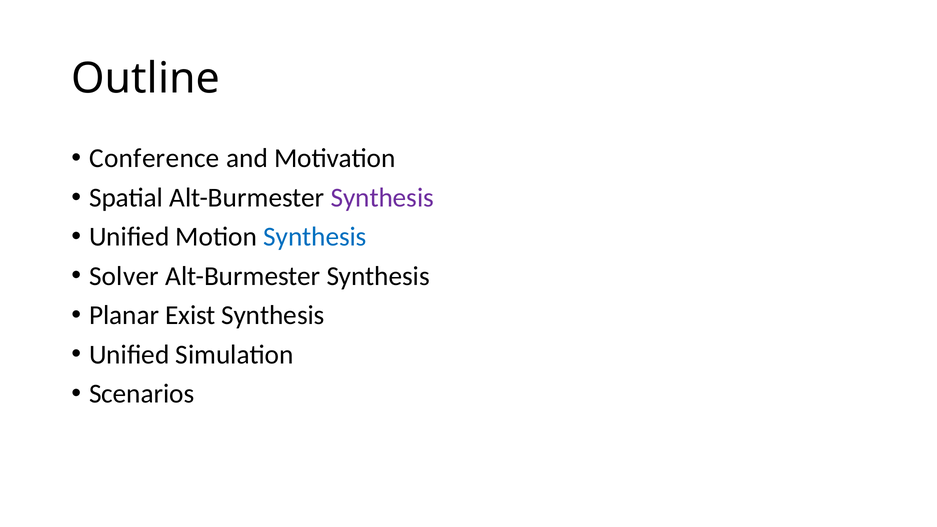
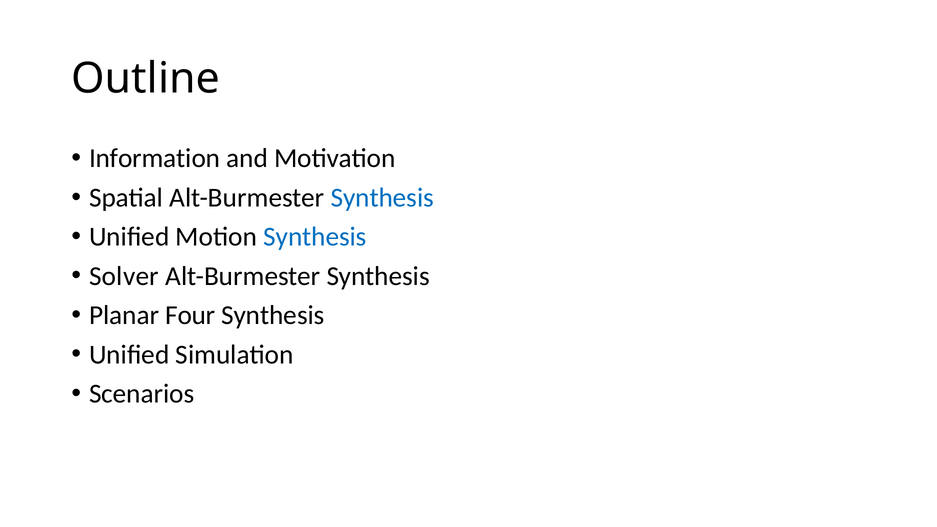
Conference: Conference -> Information (155, 158)
Synthesis colour: purple -> blue (382, 198)
Exist: Exist -> Four (190, 315)
